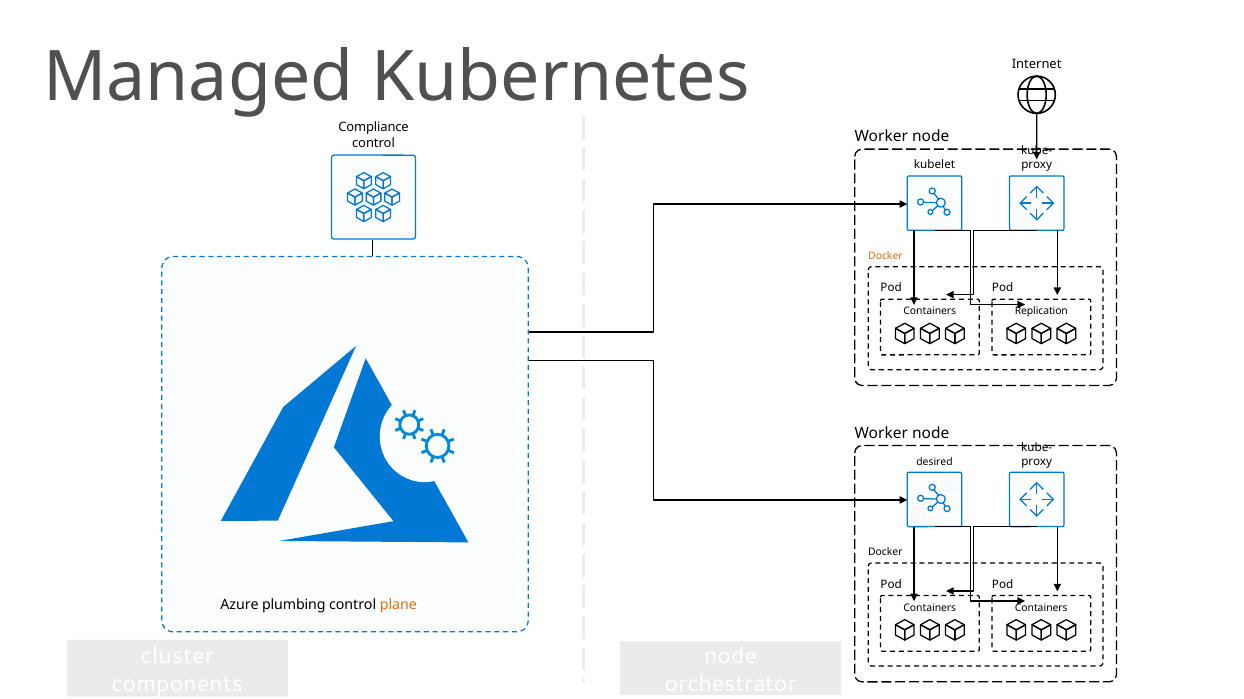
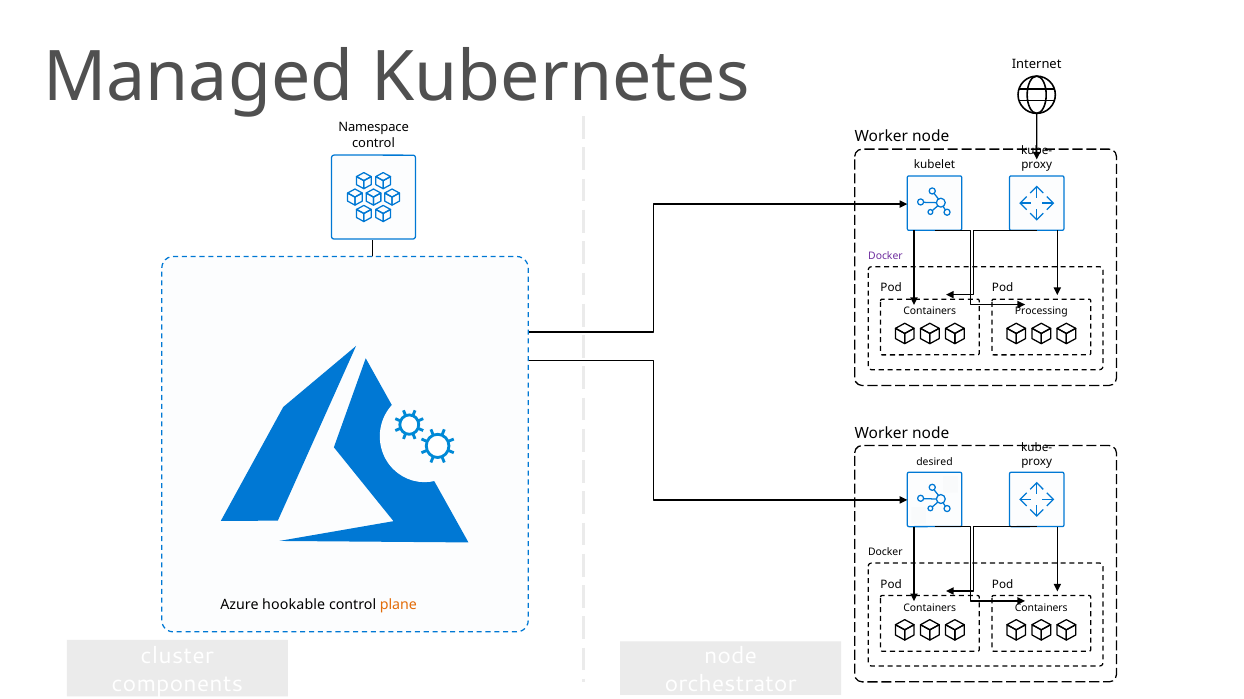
Compliance: Compliance -> Namespace (374, 127)
Docker colour: orange -> purple (885, 256)
Containers Replication: Replication -> Processing (1041, 312)
plumbing: plumbing -> hookable (294, 606)
